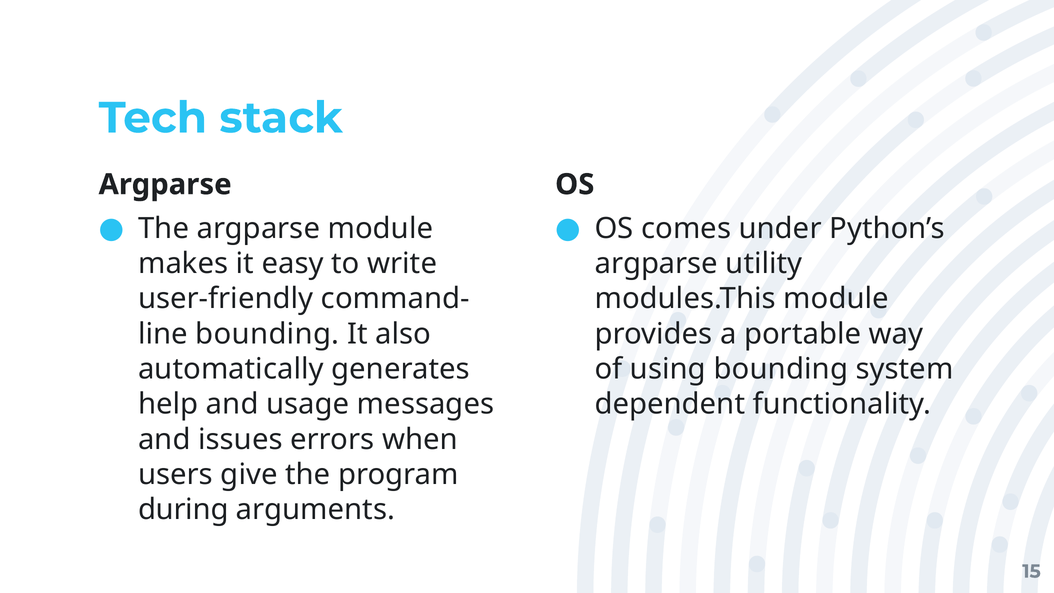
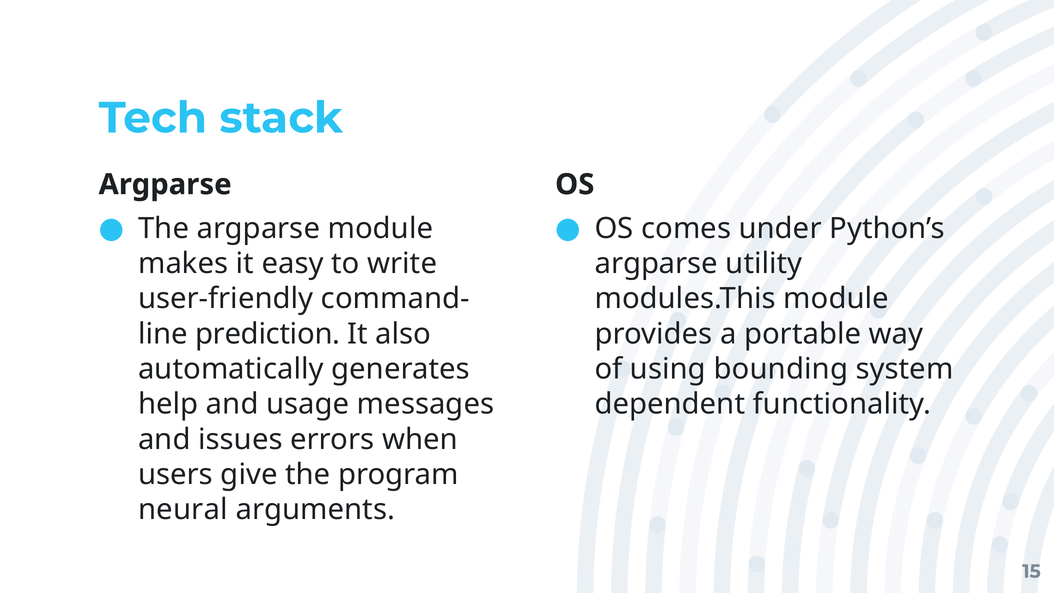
bounding: bounding -> prediction (268, 334)
during: during -> neural (183, 510)
